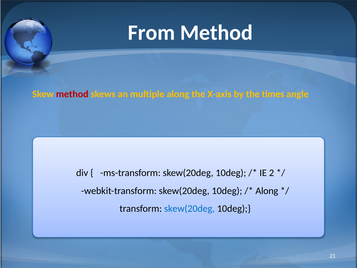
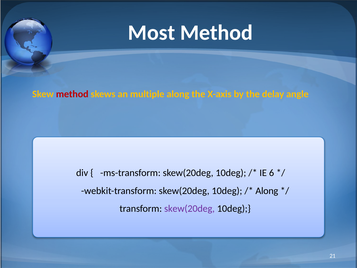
From: From -> Most (152, 33)
times: times -> delay (273, 94)
2: 2 -> 6 (272, 173)
skew(20deg colour: blue -> purple (189, 208)
